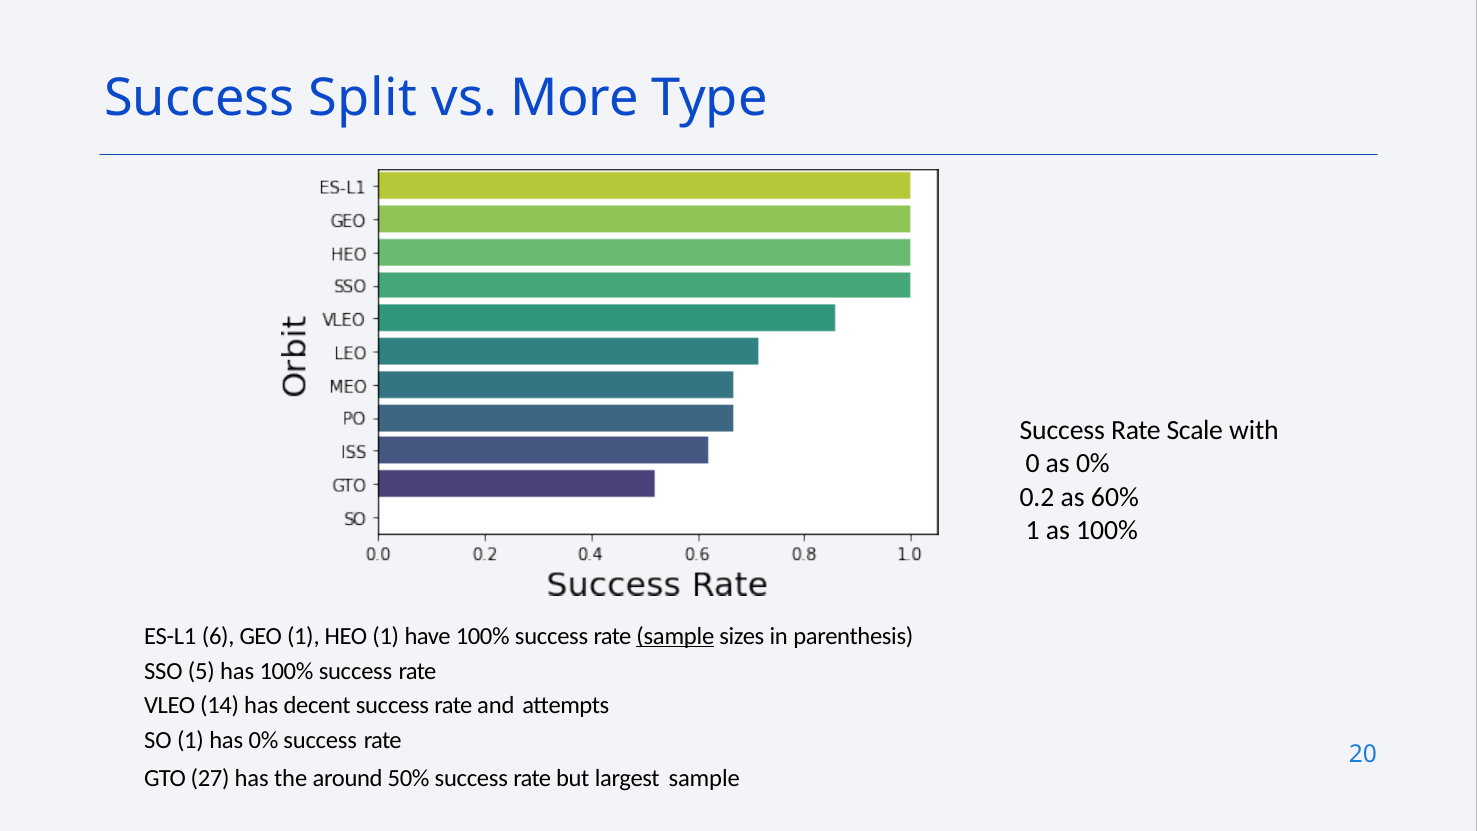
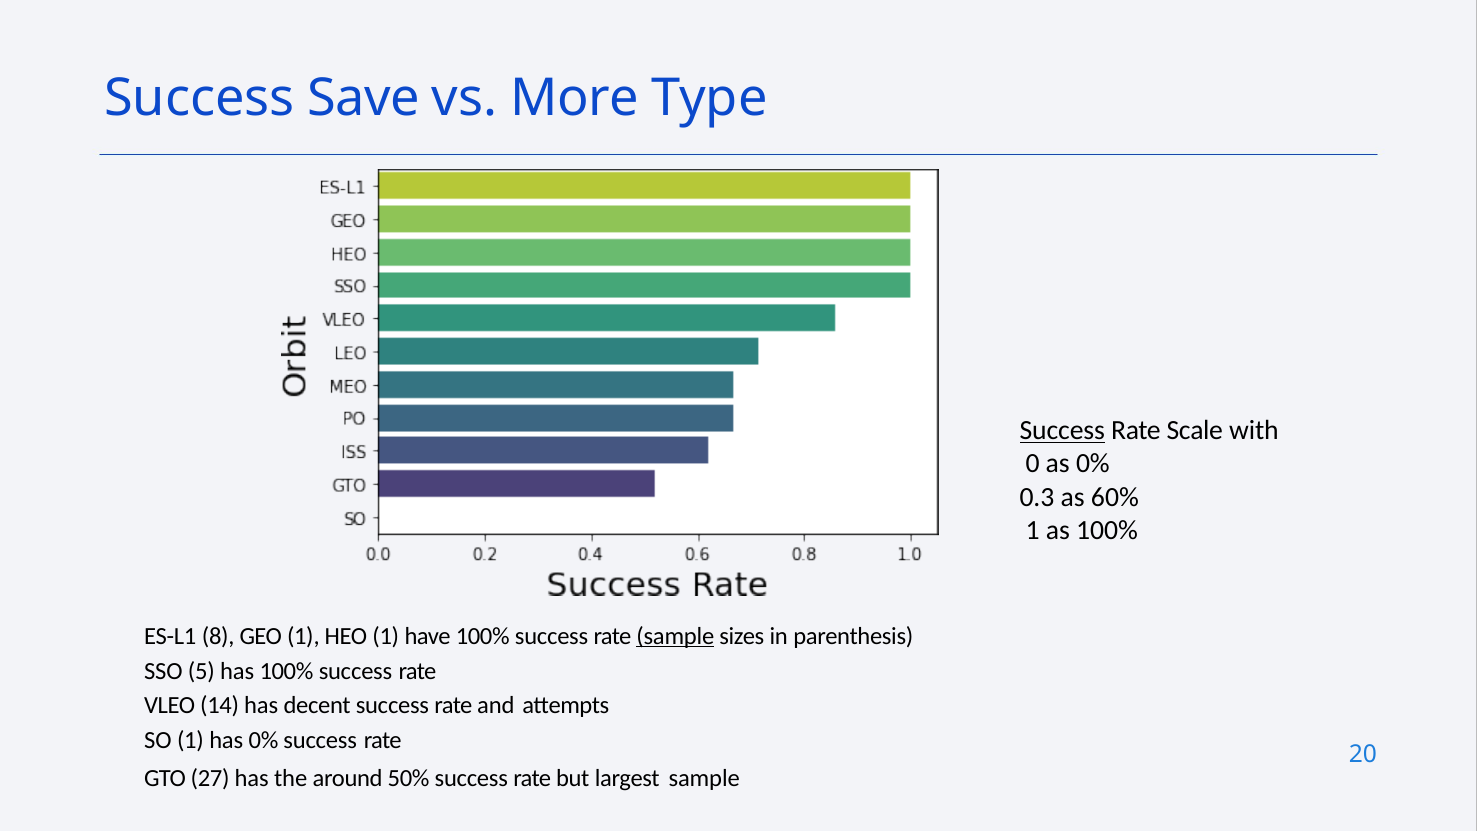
Split: Split -> Save (364, 99)
Success underline: none -> present (1062, 430)
0.2: 0.2 -> 0.3 (1037, 497)
6: 6 -> 8 (218, 636)
